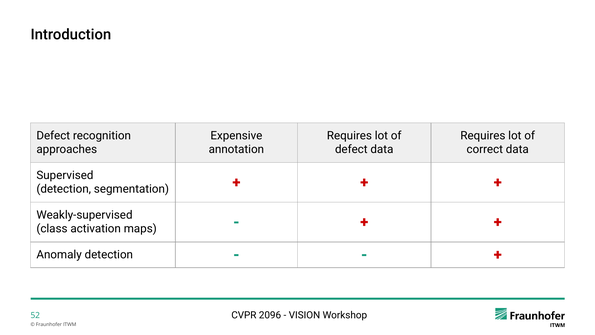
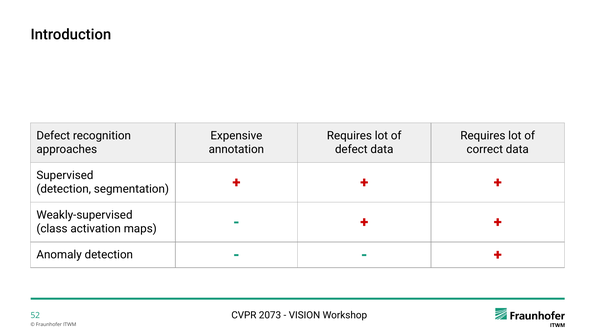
2096: 2096 -> 2073 (270, 315)
